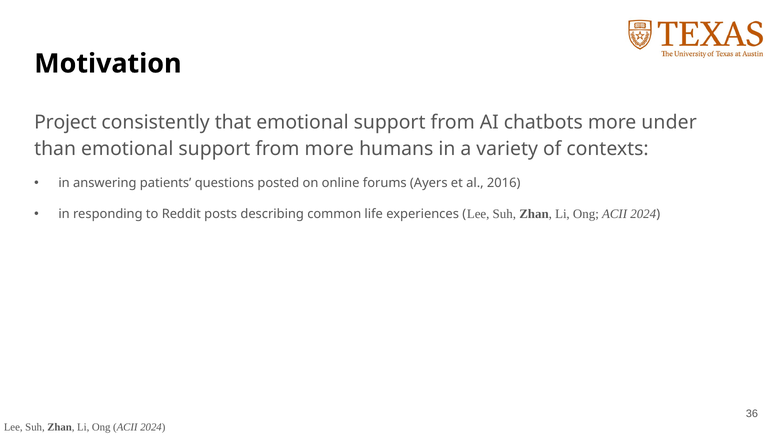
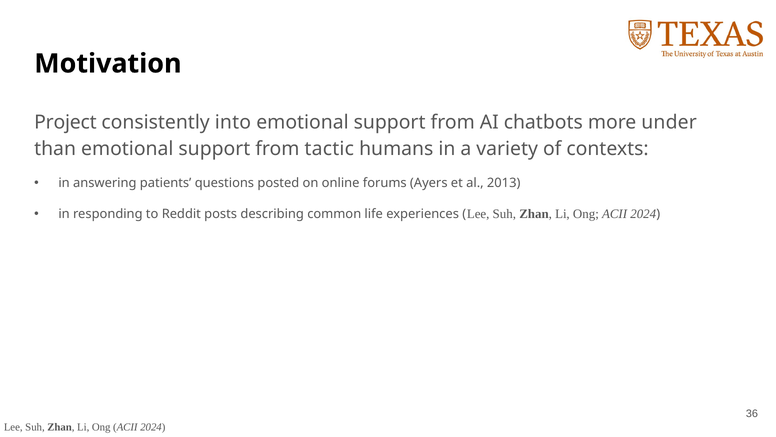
that: that -> into (233, 122)
from more: more -> tactic (329, 149)
2016: 2016 -> 2013 (504, 183)
